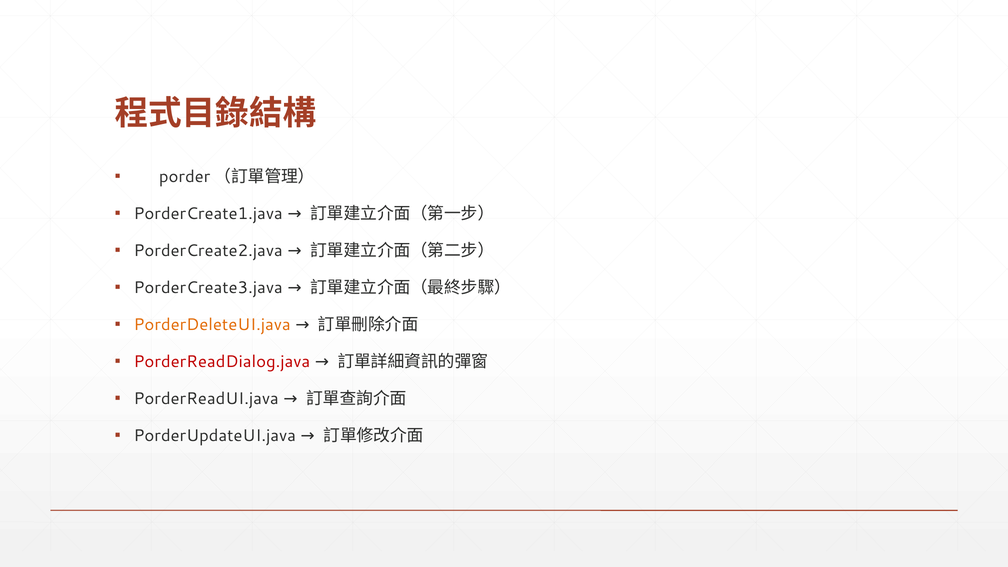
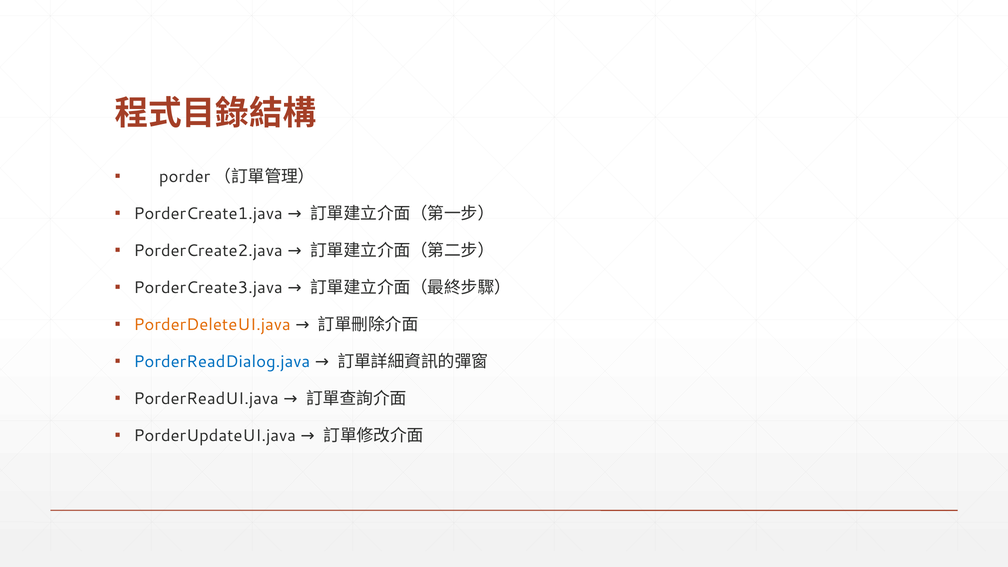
PorderReadDialog.java colour: red -> blue (222, 362)
